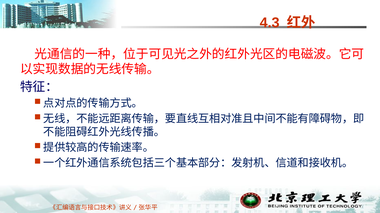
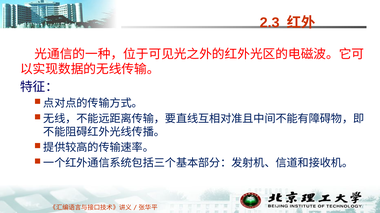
4.3: 4.3 -> 2.3 (270, 23)
